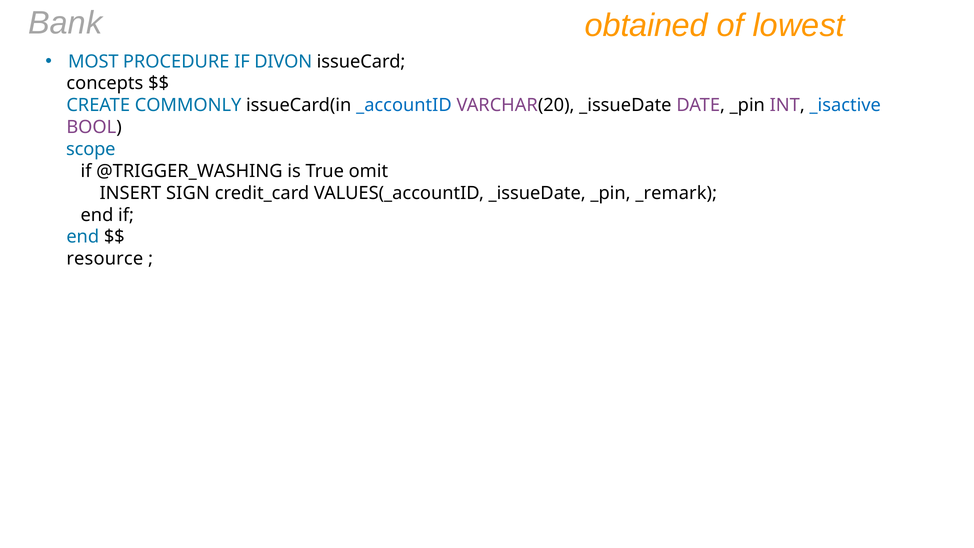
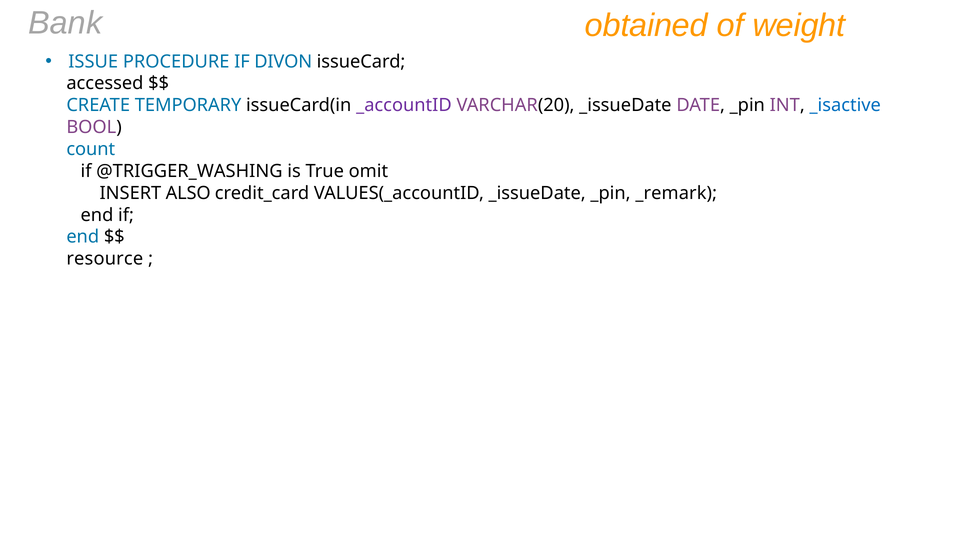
lowest: lowest -> weight (799, 25)
MOST: MOST -> ISSUE (93, 62)
concepts: concepts -> accessed (105, 83)
COMMONLY: COMMONLY -> TEMPORARY (188, 105)
_accountID colour: blue -> purple (404, 105)
scope: scope -> count (91, 149)
SIGN: SIGN -> ALSO (188, 193)
